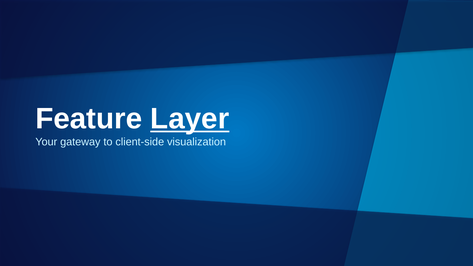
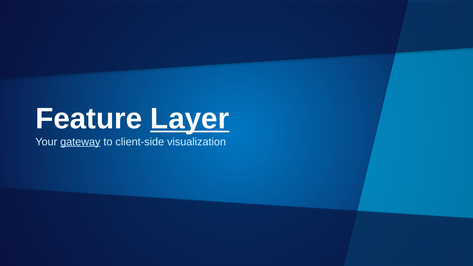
gateway underline: none -> present (80, 142)
